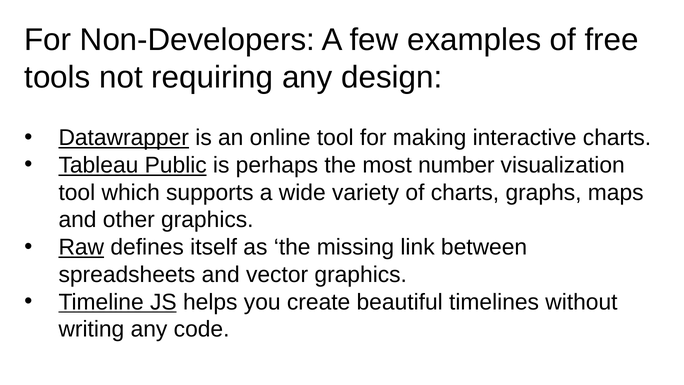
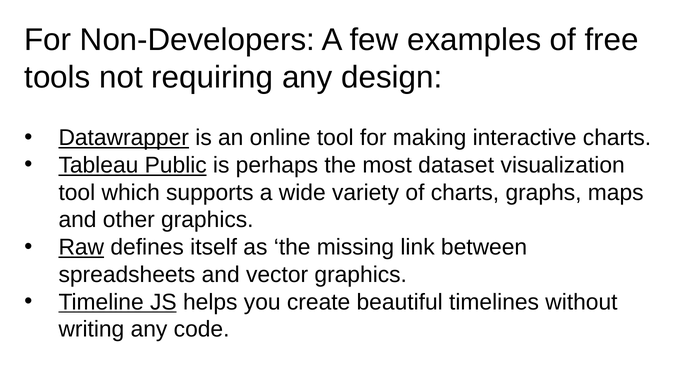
number: number -> dataset (456, 165)
